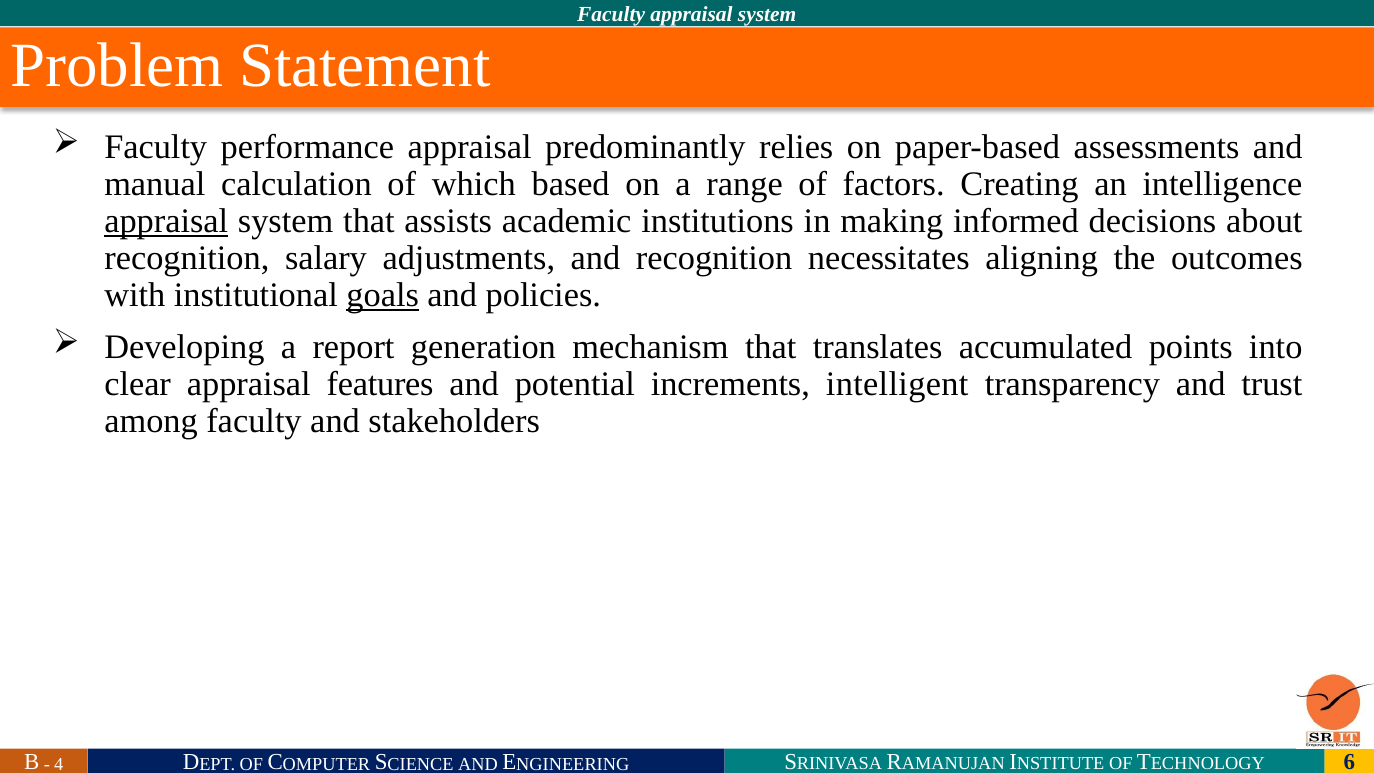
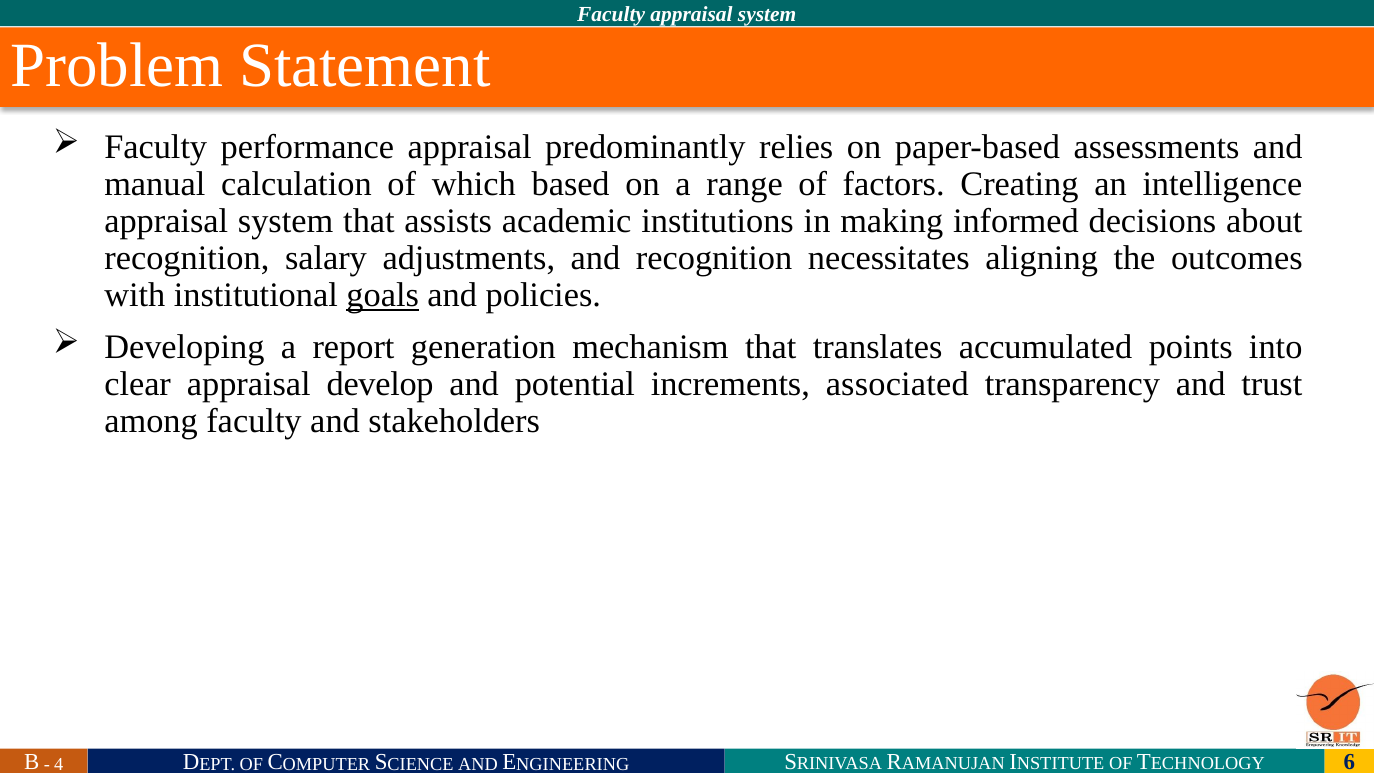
appraisal underline: present -> none (166, 221)
features: features -> develop (380, 384)
intelligent: intelligent -> associated (897, 384)
